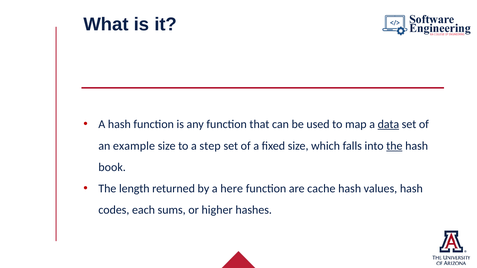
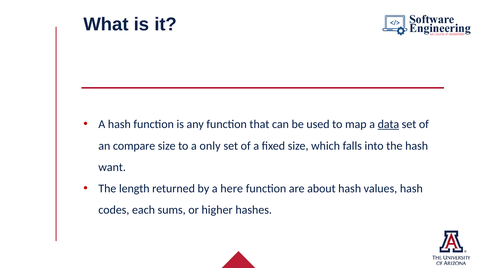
example: example -> compare (134, 146)
step: step -> only (210, 146)
the underline: present -> none (394, 146)
book: book -> want (112, 167)
cache: cache -> about (321, 189)
